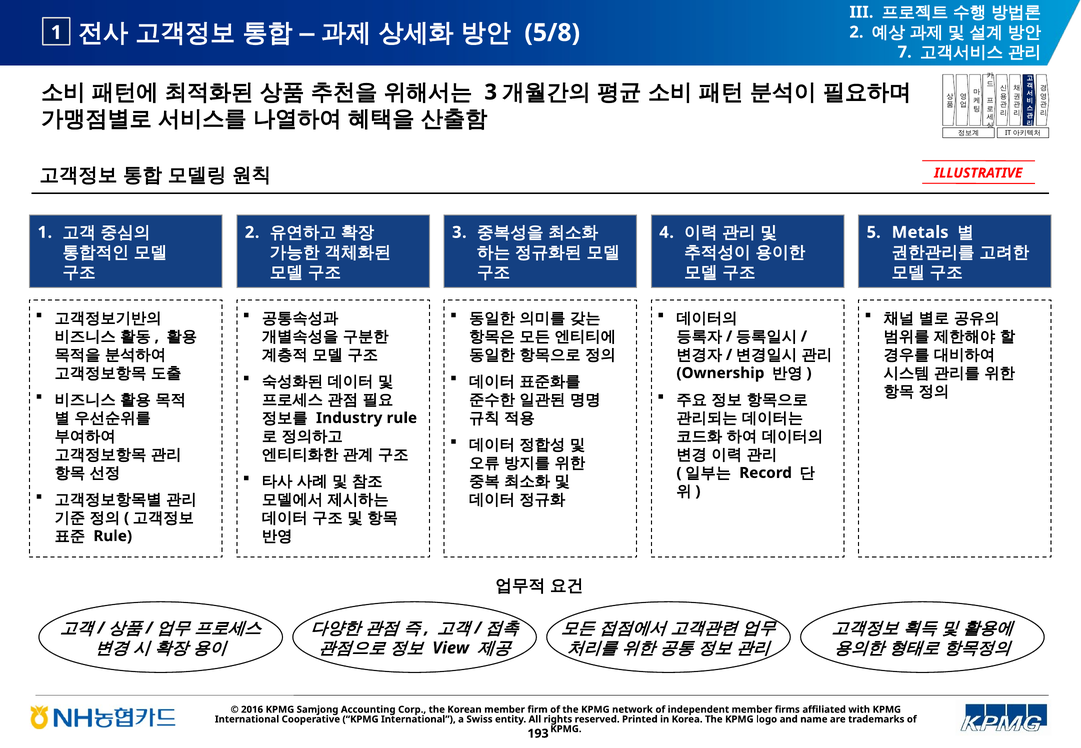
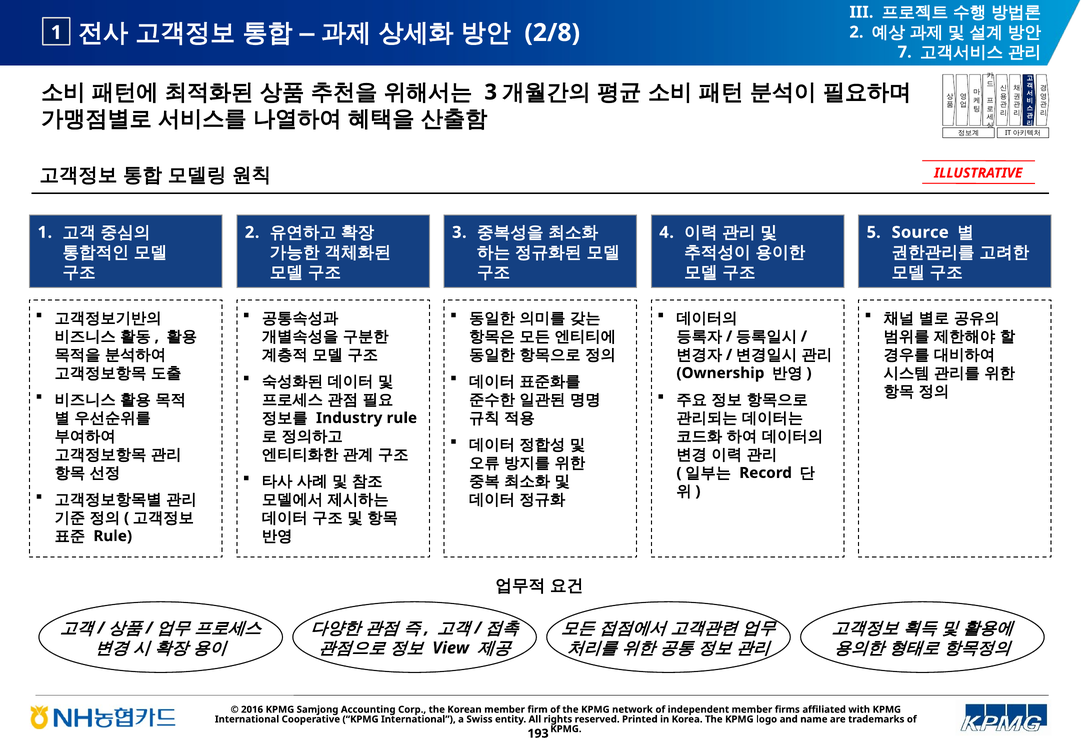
5/8: 5/8 -> 2/8 (552, 33)
Metals: Metals -> Source (920, 232)
